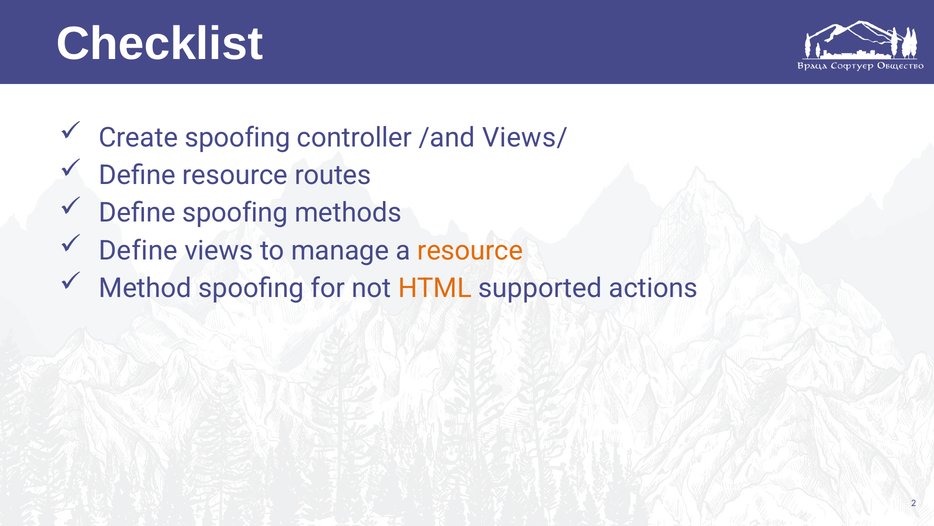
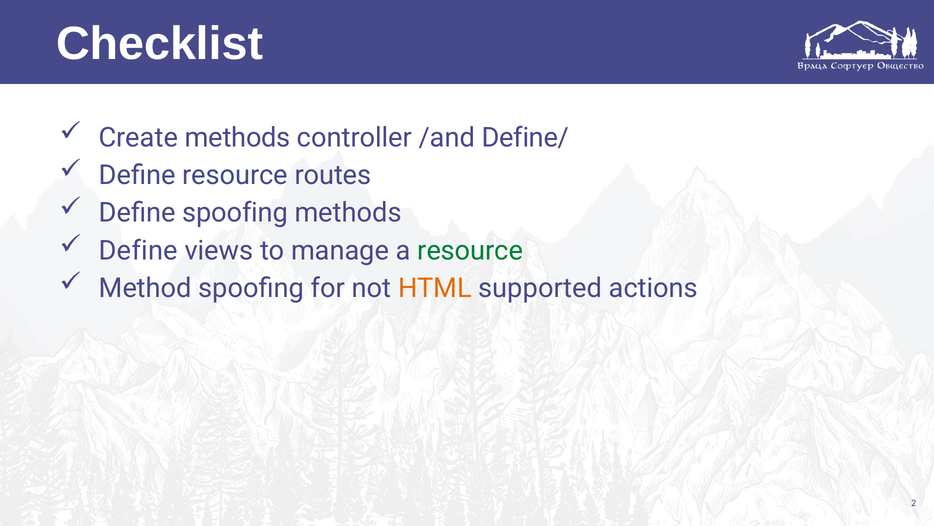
Create spoofing: spoofing -> methods (238, 138)
Views/: Views/ -> Define/ (525, 138)
resource colour: orange -> green (470, 250)
